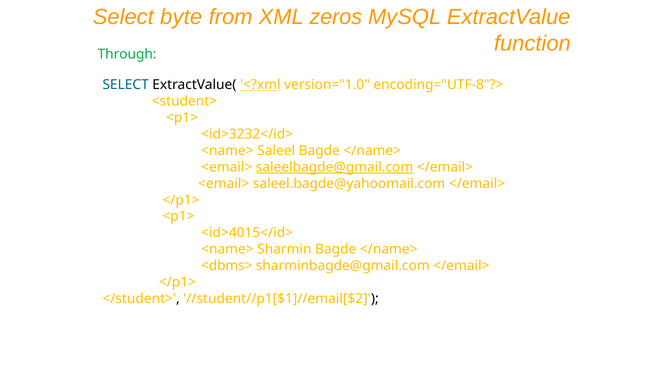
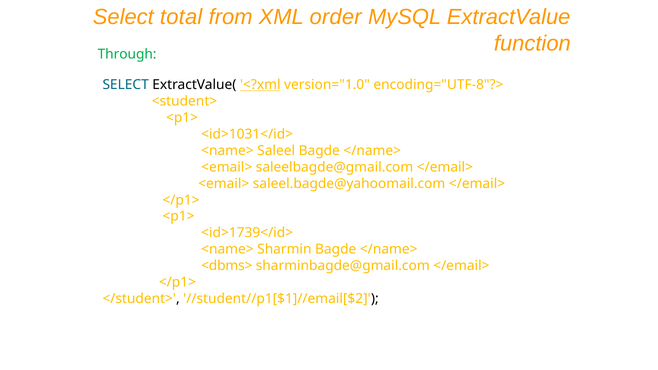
byte: byte -> total (181, 17)
zeros: zeros -> order (336, 17)
<id>3232</id>: <id>3232</id> -> <id>1031</id> (247, 134)
saleelbagde@gmail.com underline: present -> none (335, 167)
<id>4015</id>: <id>4015</id> -> <id>1739</id> (247, 233)
